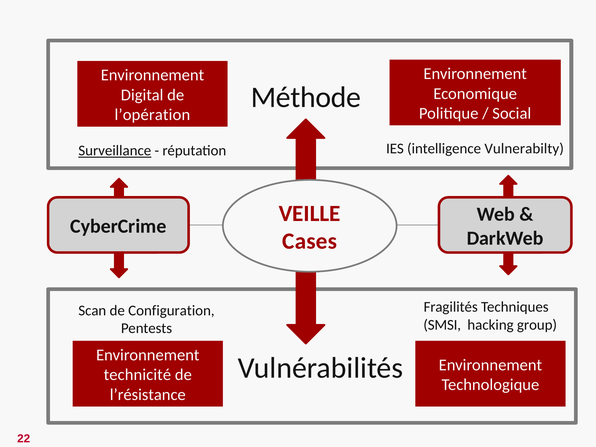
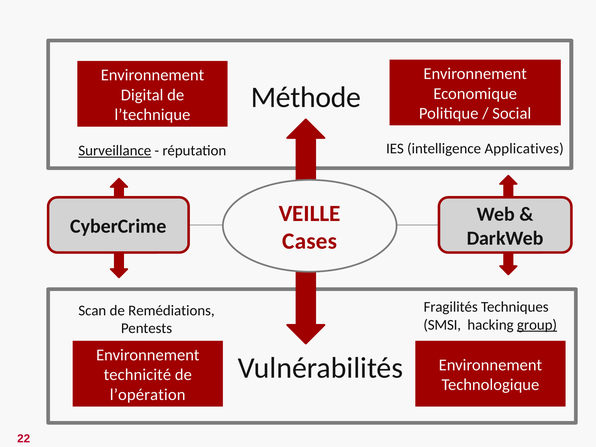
l’opération: l’opération -> l’technique (152, 115)
Vulnerabilty: Vulnerabilty -> Applicatives (524, 149)
Configuration: Configuration -> Remédiations (171, 311)
group underline: none -> present (537, 325)
l’résistance: l’résistance -> l’opération (148, 395)
